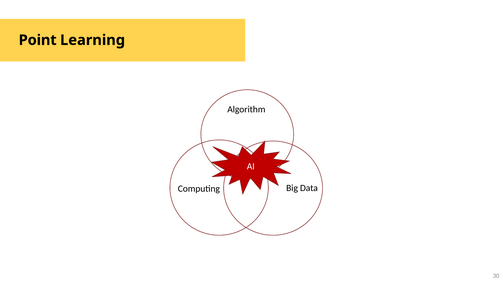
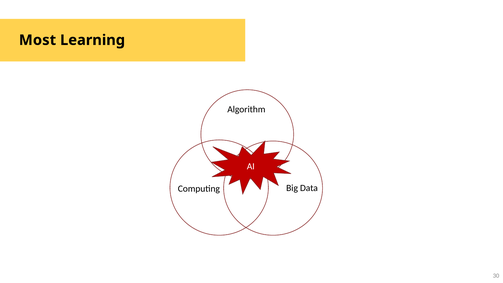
Point: Point -> Most (38, 40)
